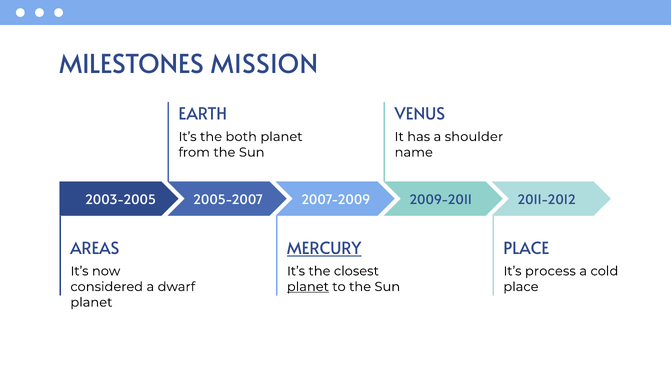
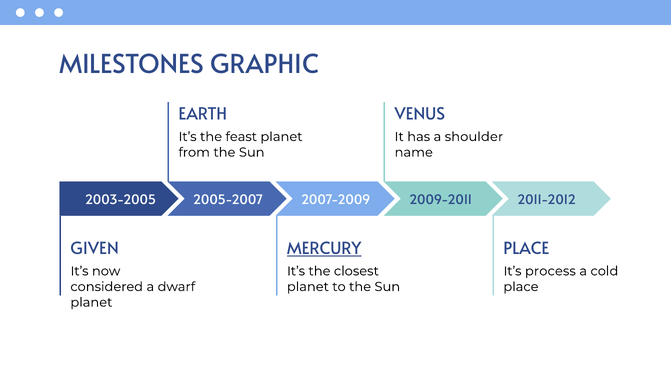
MISSION: MISSION -> GRAPHIC (265, 65)
both: both -> feast (241, 137)
AREAS: AREAS -> GIVEN (95, 249)
planet underline: present -> none (308, 287)
